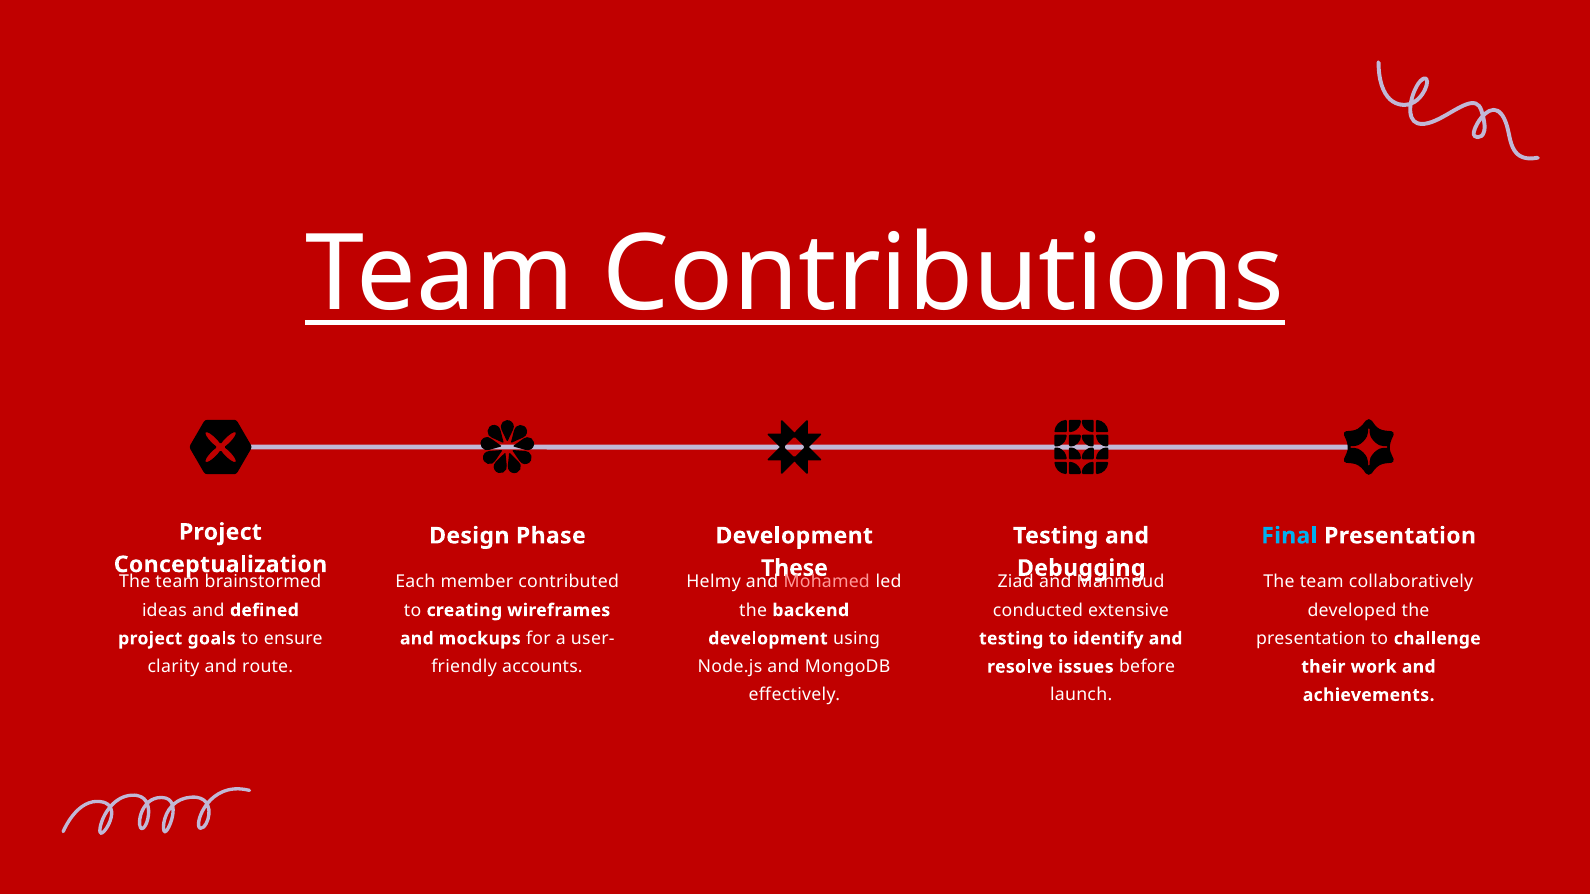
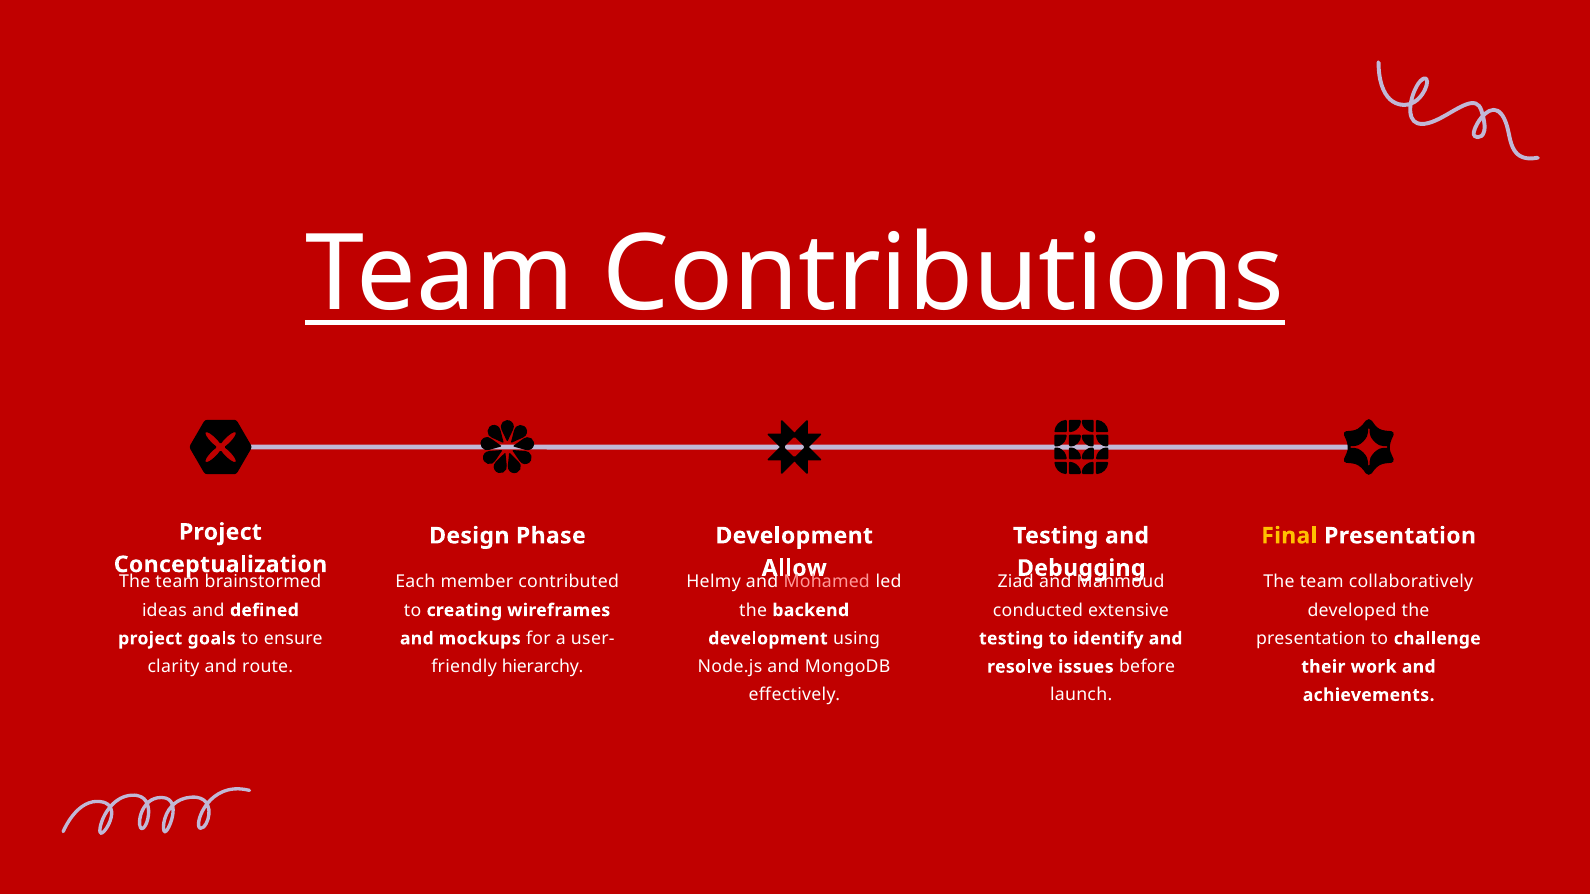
Final colour: light blue -> yellow (1289, 536)
These: These -> Allow (794, 568)
accounts: accounts -> hierarchy (543, 667)
